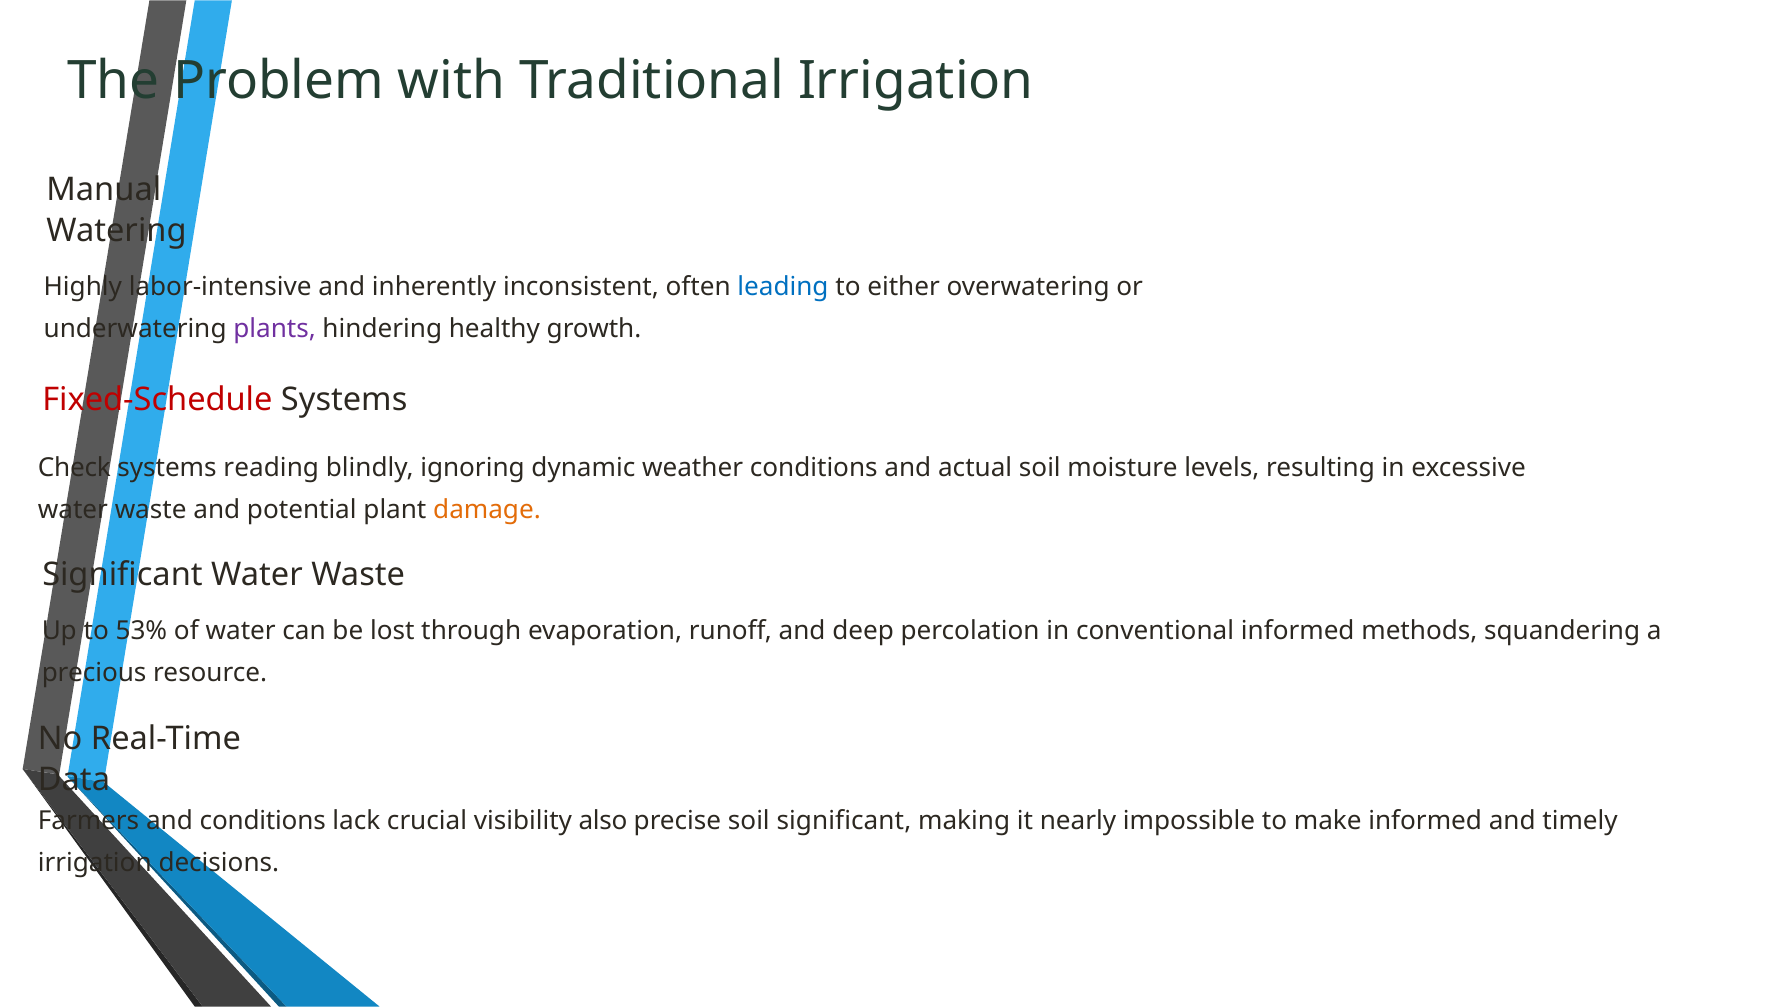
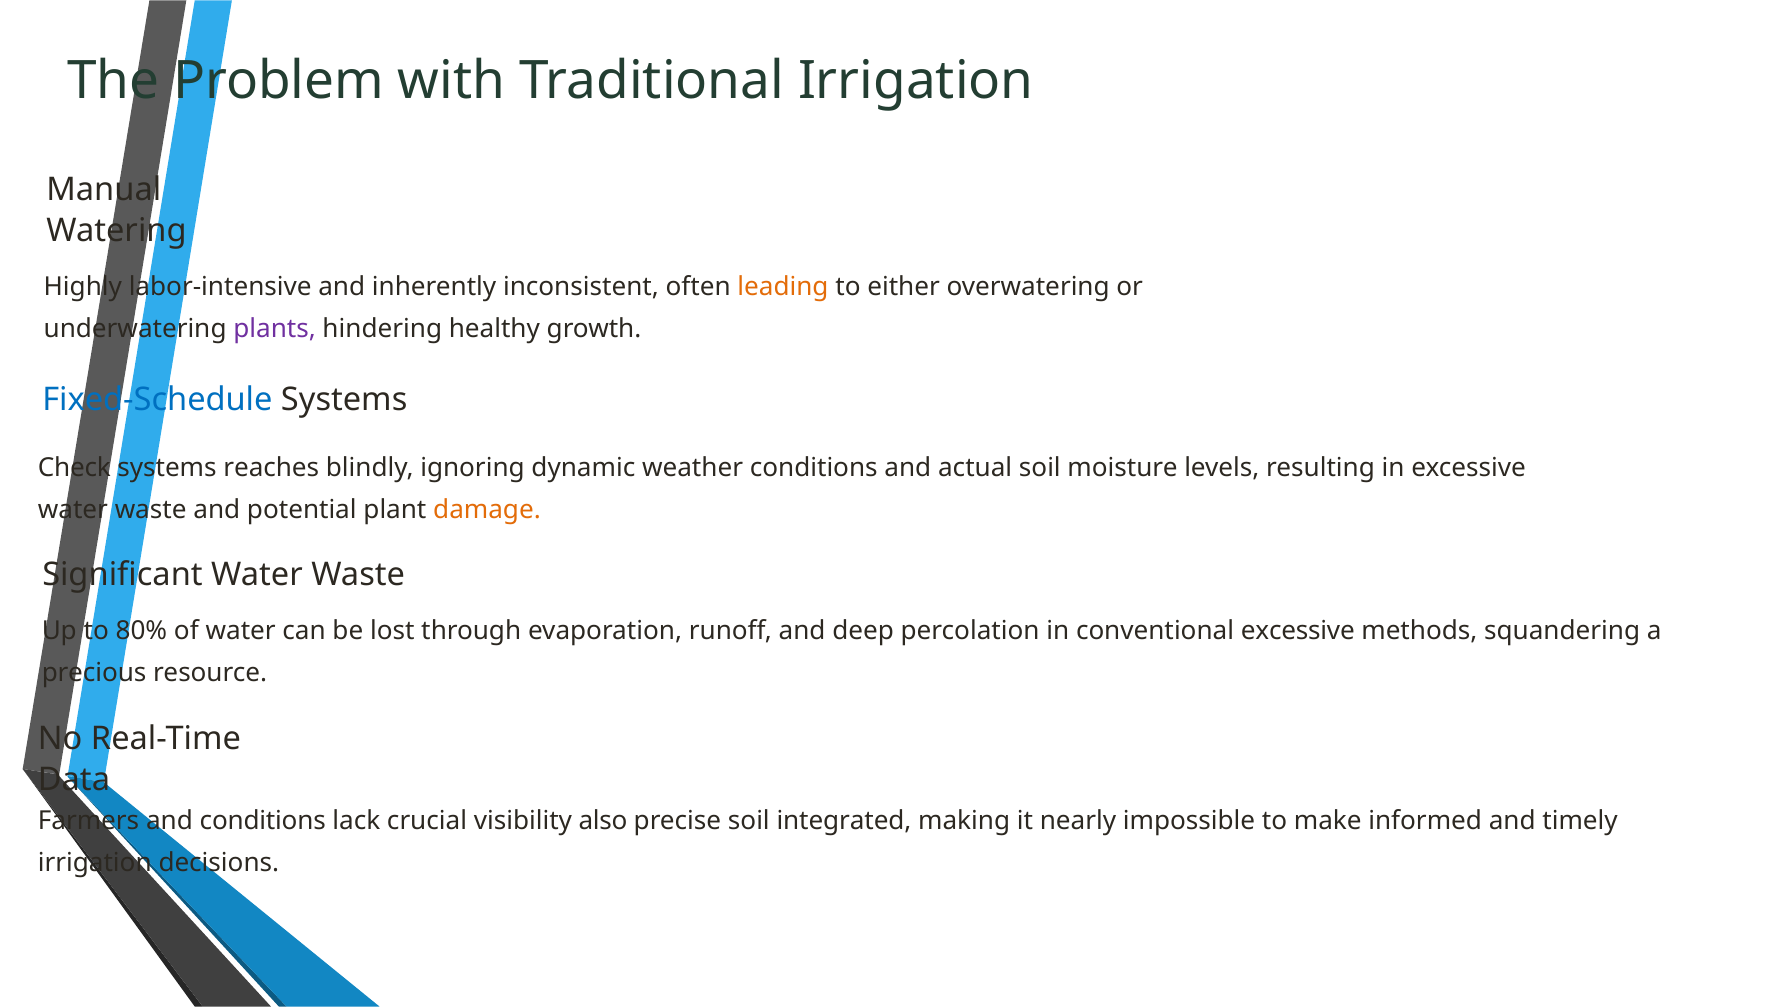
leading colour: blue -> orange (783, 287)
Fixed-Schedule colour: red -> blue (157, 399)
reading: reading -> reaches (271, 468)
53%: 53% -> 80% (141, 632)
conventional informed: informed -> excessive (1298, 632)
soil significant: significant -> integrated (844, 821)
